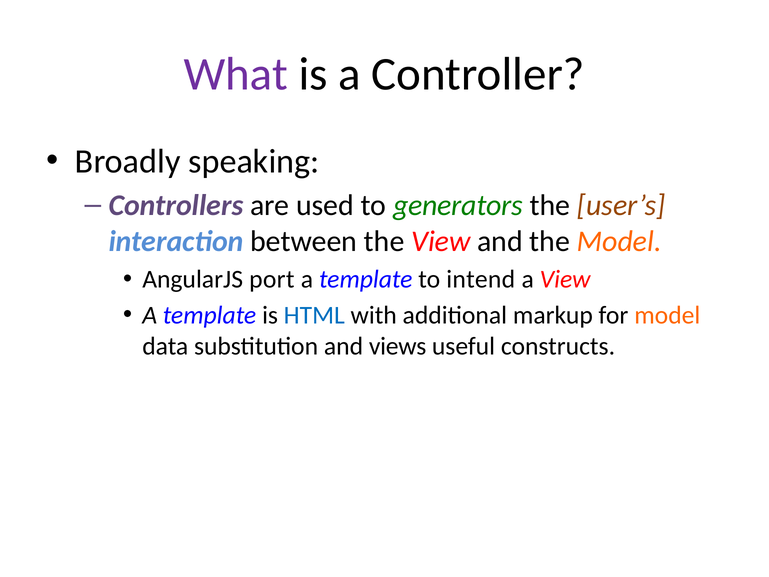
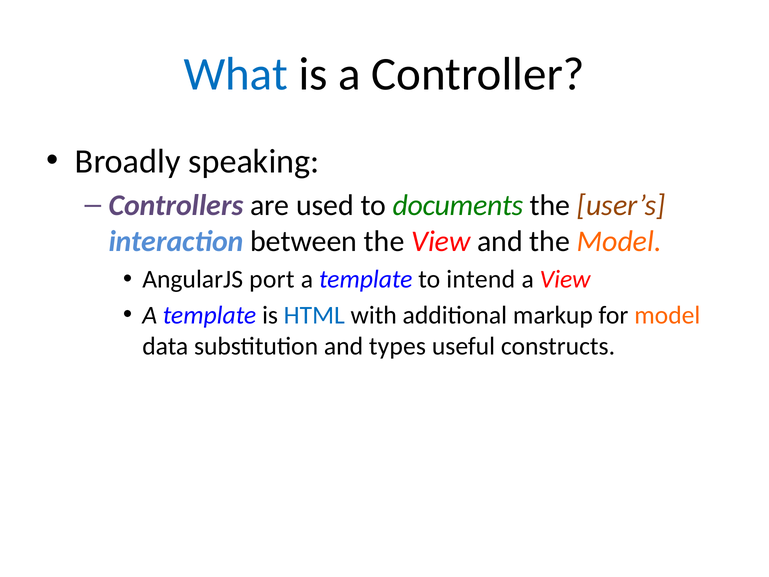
What colour: purple -> blue (236, 74)
generators: generators -> documents (458, 205)
views: views -> types (397, 346)
